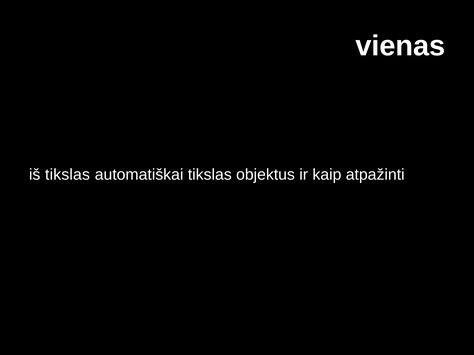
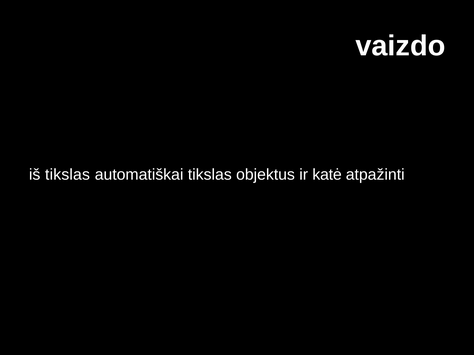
vienas: vienas -> vaizdo (400, 46)
kaip: kaip -> katė (327, 175)
